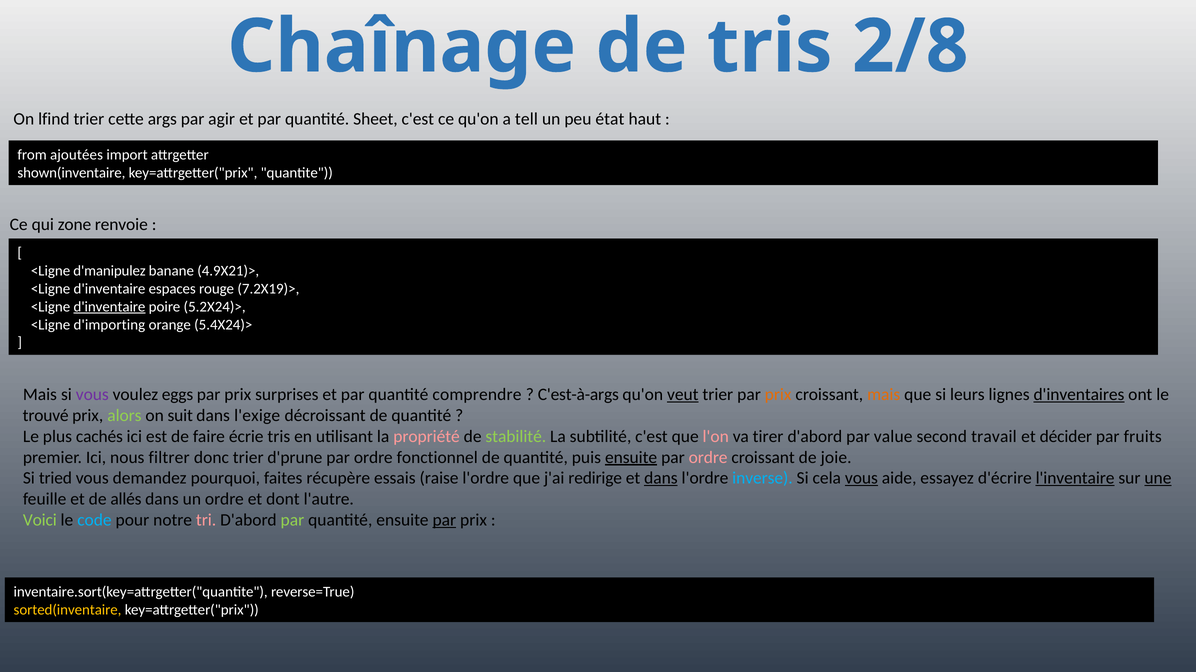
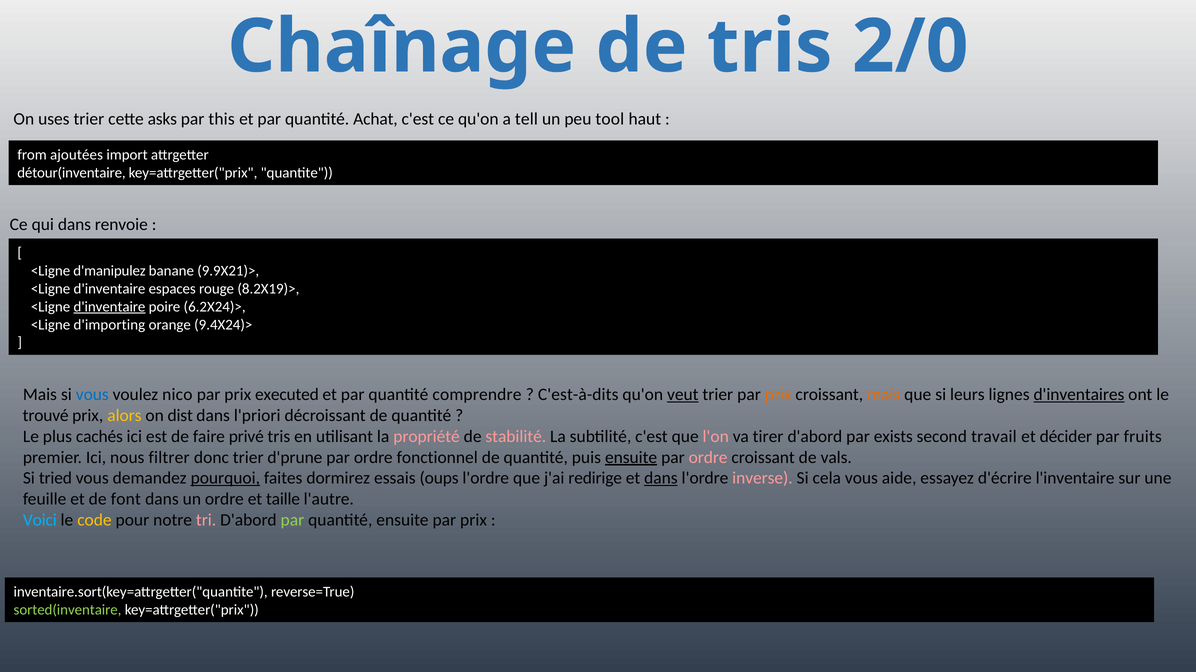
2/8: 2/8 -> 2/0 (910, 47)
lfind: lfind -> uses (54, 119)
args: args -> asks (162, 119)
agir: agir -> this (222, 119)
Sheet: Sheet -> Achat (375, 119)
état: état -> tool (610, 119)
shown(inventaire: shown(inventaire -> détour(inventaire (71, 173)
qui zone: zone -> dans (74, 225)
4.9X21)>: 4.9X21)> -> 9.9X21)> (228, 271)
7.2X19)>: 7.2X19)> -> 8.2X19)> (268, 289)
5.2X24)>: 5.2X24)> -> 6.2X24)> (215, 307)
5.4X24)>: 5.4X24)> -> 9.4X24)> (223, 325)
vous colour: purple -> blue (92, 395)
eggs: eggs -> nico (177, 395)
surprises: surprises -> executed (287, 395)
C'est-à-args: C'est-à-args -> C'est-à-dits (578, 395)
alors colour: light green -> yellow (124, 416)
suit: suit -> dist (180, 416)
l'exige: l'exige -> l'priori (257, 416)
écrie: écrie -> privé (246, 437)
stabilité colour: light green -> pink (516, 437)
value: value -> exists (893, 437)
joie: joie -> vals (836, 458)
pourquoi underline: none -> present (225, 479)
récupère: récupère -> dormirez (338, 479)
raise: raise -> oups (439, 479)
inverse colour: light blue -> pink (762, 479)
vous underline: present -> none (861, 479)
l'inventaire underline: present -> none (1075, 479)
une underline: present -> none (1158, 479)
allés: allés -> font (126, 500)
dont: dont -> taille (283, 500)
Voici colour: light green -> light blue (40, 521)
code colour: light blue -> yellow (94, 521)
par underline: present -> none (444, 521)
sorted(inventaire colour: yellow -> light green (68, 610)
